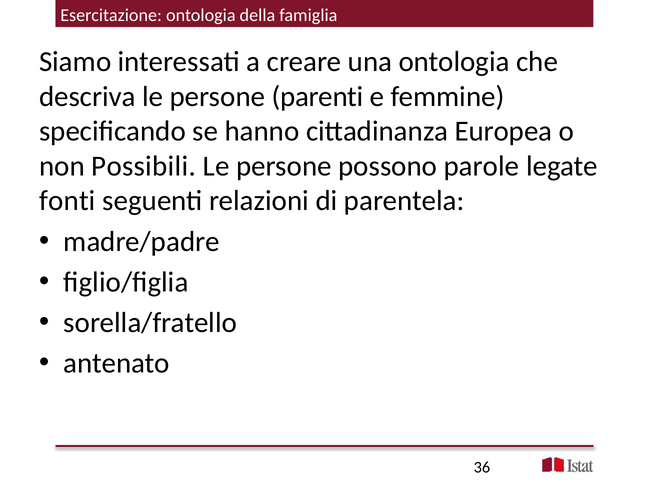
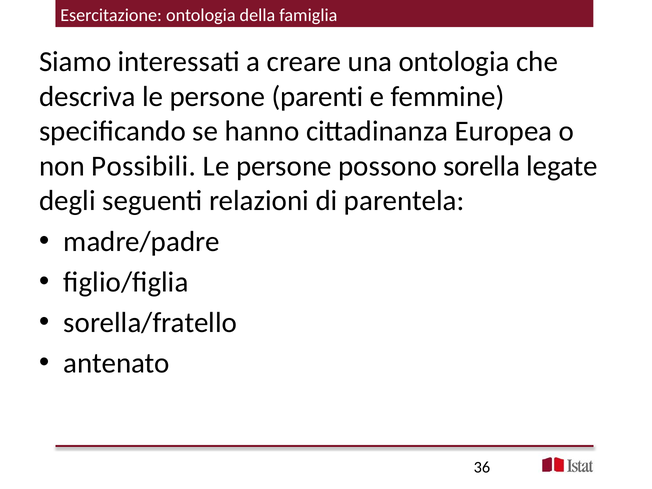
parole: parole -> sorella (482, 166)
fonti: fonti -> degli (67, 201)
